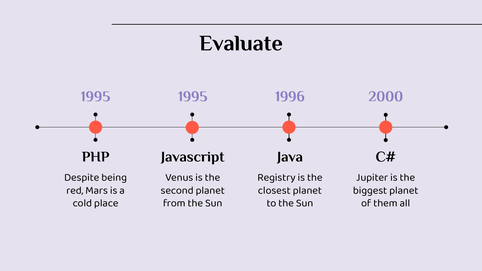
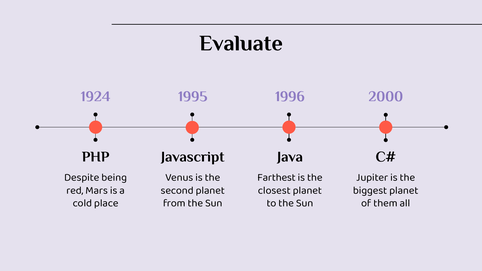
1995: 1995 -> 1924 (96, 96)
Registry: Registry -> Farthest (276, 177)
